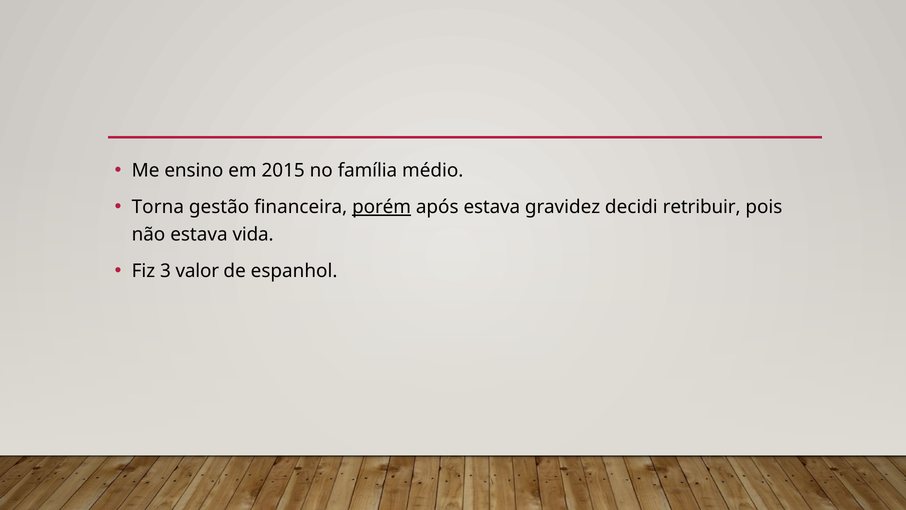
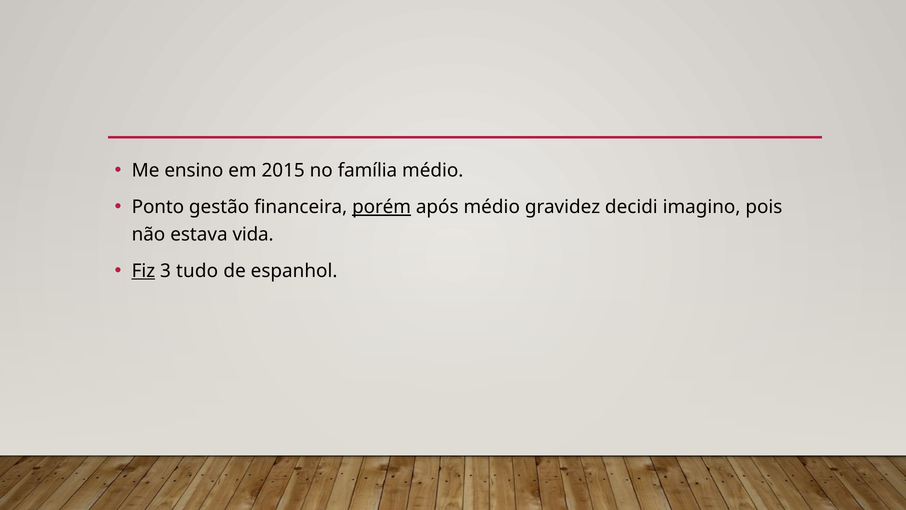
Torna: Torna -> Ponto (158, 207)
após estava: estava -> médio (492, 207)
retribuir: retribuir -> imagino (702, 207)
Fiz underline: none -> present (143, 271)
valor: valor -> tudo (197, 271)
